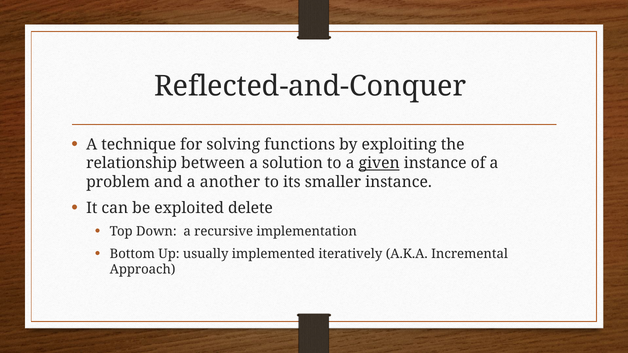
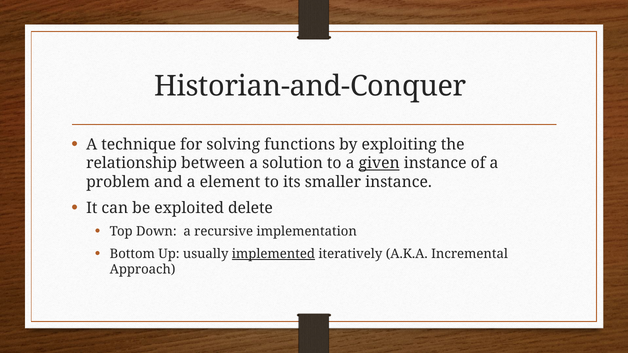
Reflected-and-Conquer: Reflected-and-Conquer -> Historian-and-Conquer (310, 86)
another: another -> element (230, 182)
implemented underline: none -> present (273, 254)
